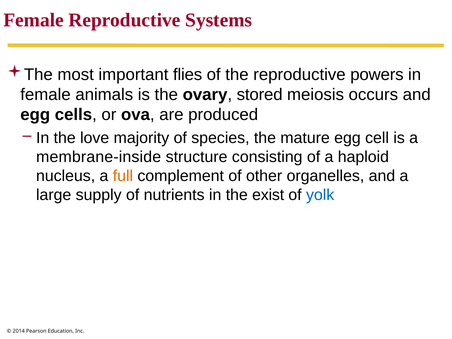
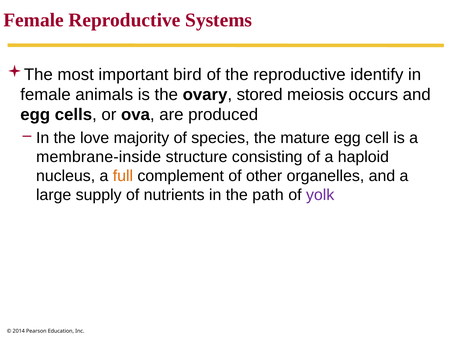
flies: flies -> bird (187, 74)
powers: powers -> identify (377, 74)
exist: exist -> path (268, 195)
yolk colour: blue -> purple (320, 195)
